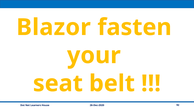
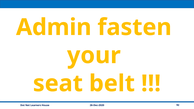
Blazor: Blazor -> Admin (54, 27)
